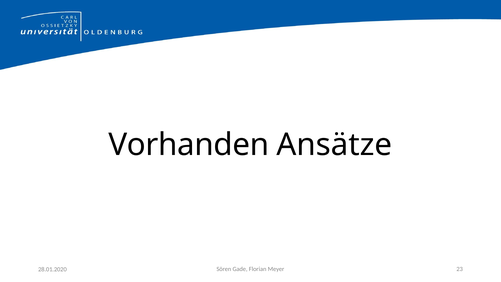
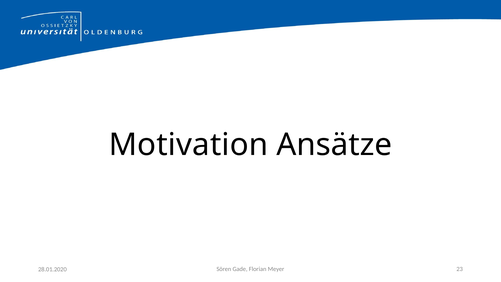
Vorhanden: Vorhanden -> Motivation (188, 145)
